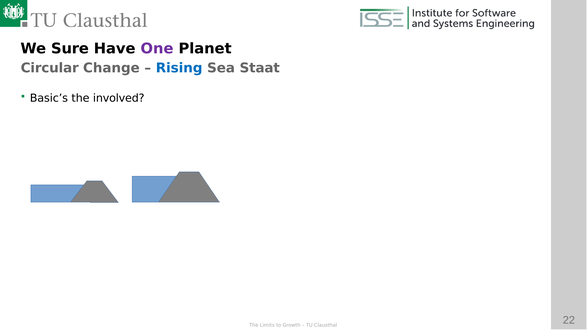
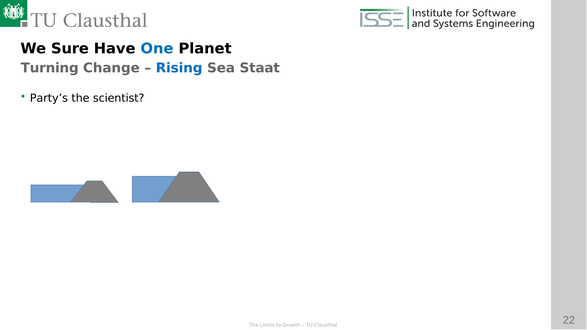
One colour: purple -> blue (157, 49)
Circular: Circular -> Turning (50, 68)
Basic’s: Basic’s -> Party’s (49, 98)
involved: involved -> scientist (119, 98)
